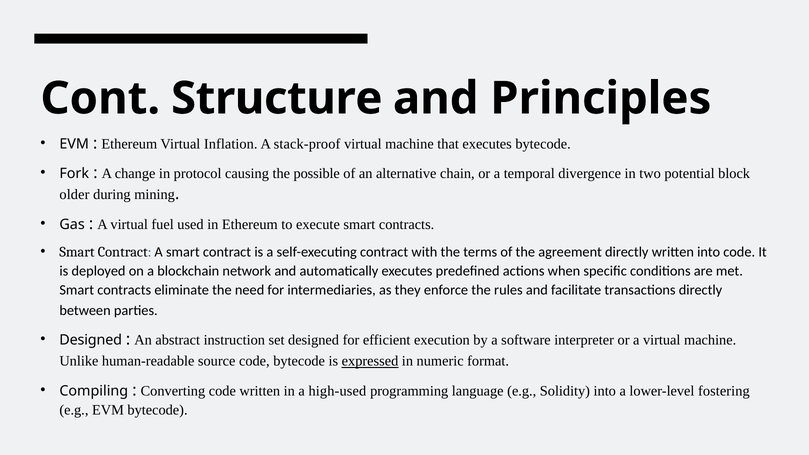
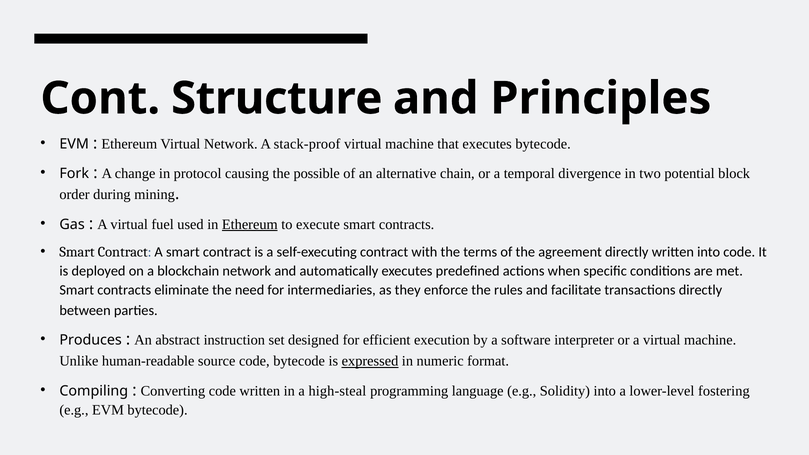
Virtual Inflation: Inflation -> Network (231, 144)
older: older -> order (75, 195)
Ethereum underline: none -> present (250, 224)
Designed: Designed -> Produces (91, 340)
high-used: high-used -> high-steal (337, 391)
